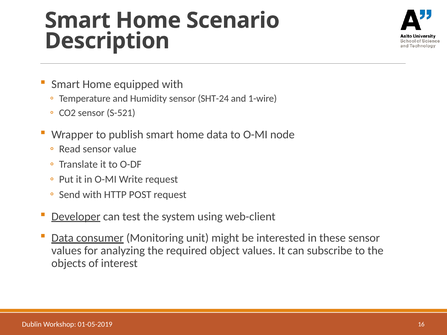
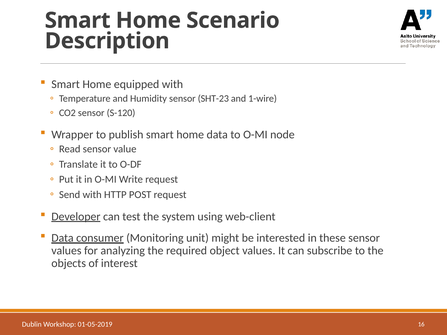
SHT-24: SHT-24 -> SHT-23 (213, 99)
S-521: S-521 -> S-120 (121, 113)
